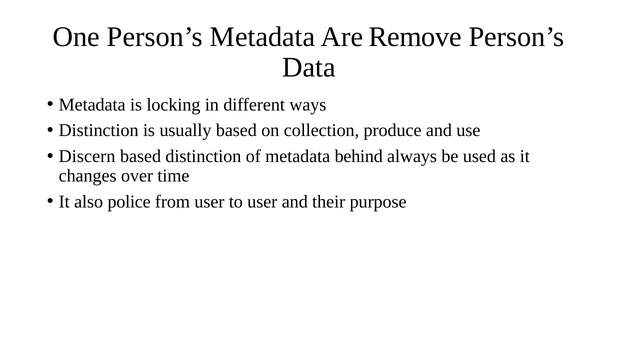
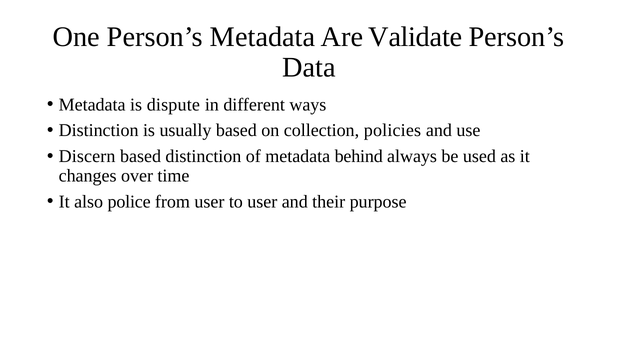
Remove: Remove -> Validate (415, 37)
locking: locking -> dispute (173, 104)
produce: produce -> policies (392, 130)
